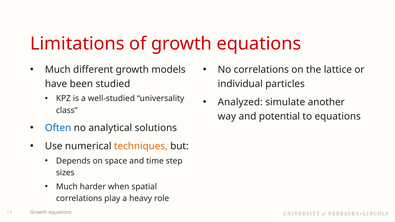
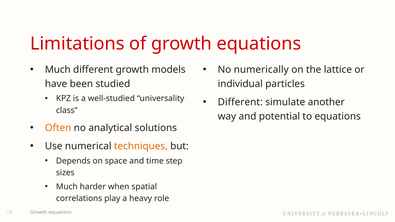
No correlations: correlations -> numerically (261, 70)
Analyzed: Analyzed -> Different (240, 102)
Often colour: blue -> orange (58, 128)
